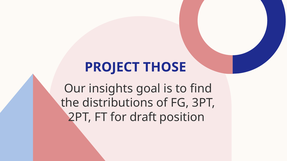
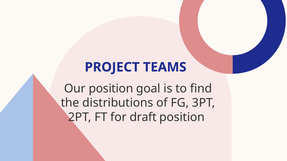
THOSE: THOSE -> TEAMS (165, 67)
Our insights: insights -> position (111, 89)
